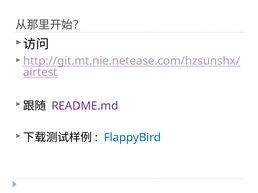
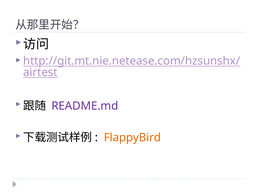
FlappyBird colour: blue -> orange (132, 138)
